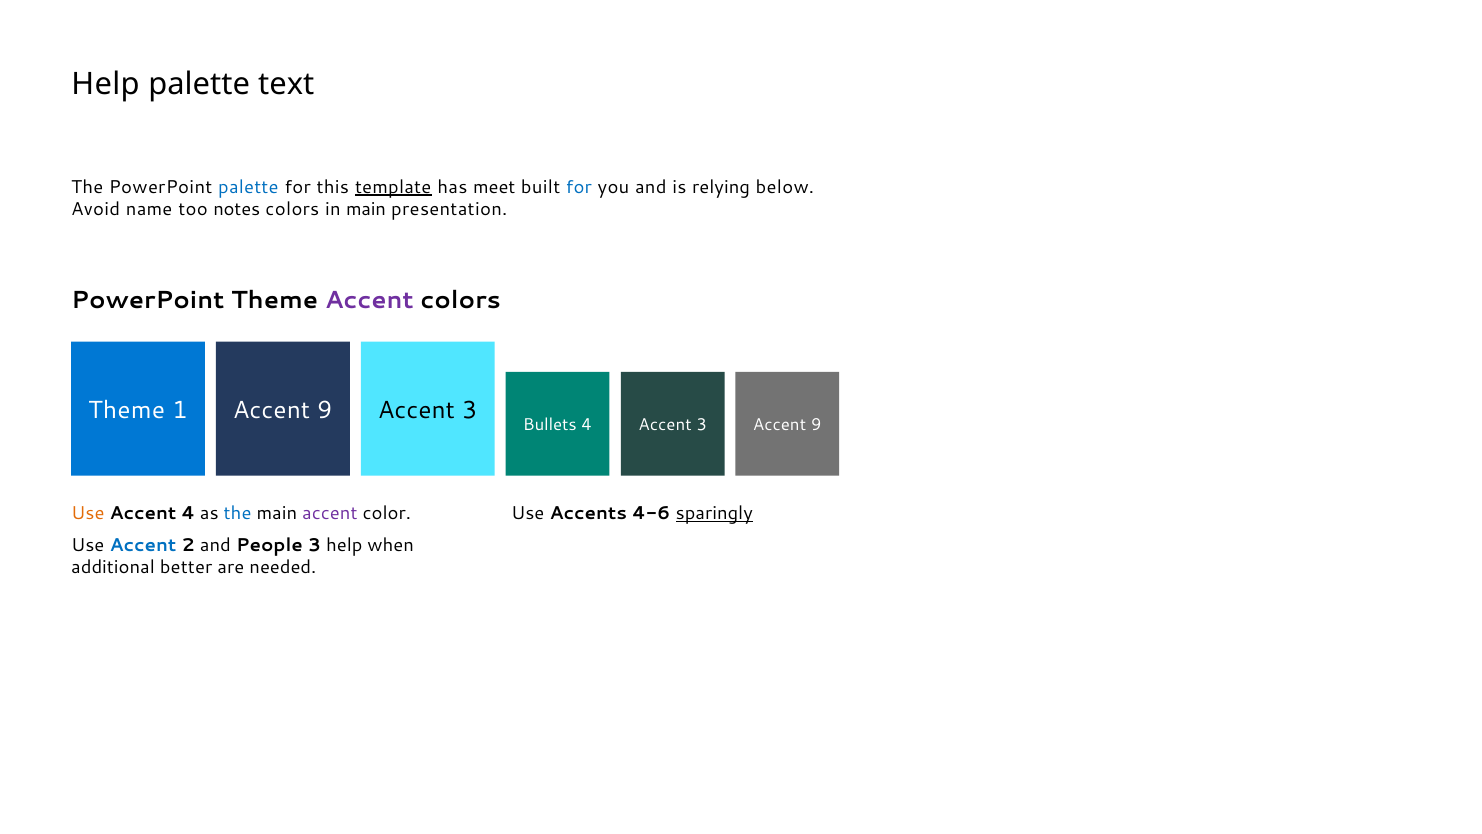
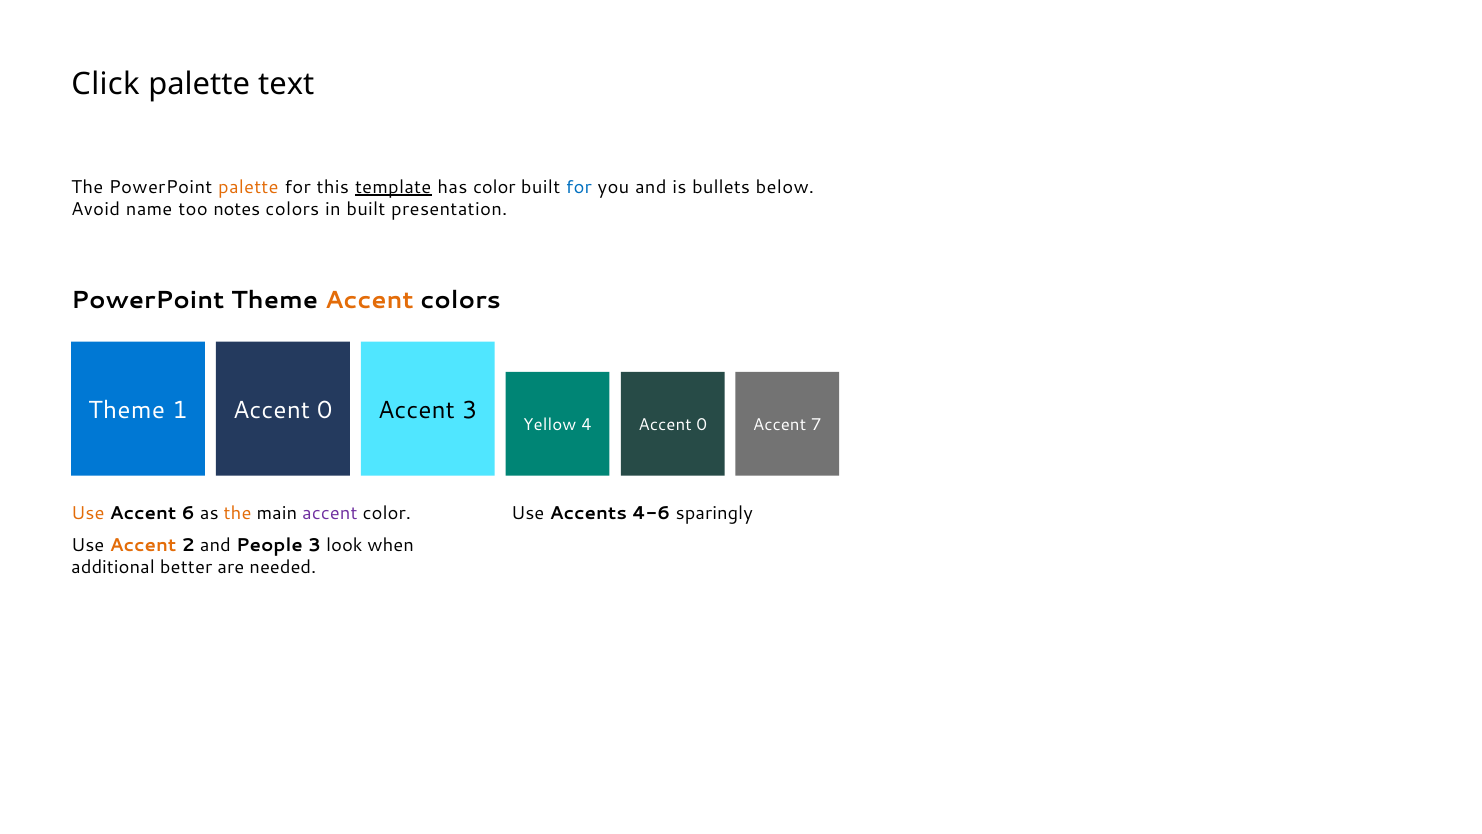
Help: Help -> Click (106, 84)
palette colour: blue -> orange (248, 187)
has meet: meet -> color (494, 187)
relying: relying -> bullets (721, 187)
in main: main -> built (366, 209)
Accent colour: purple -> orange (369, 300)
1 Accent 9: 9 -> 0 (325, 410)
Bullets: Bullets -> Yellow (550, 425)
4 Accent 3: 3 -> 0 (702, 425)
9: 9 -> 7 (816, 425)
Accent 4: 4 -> 6 (188, 514)
the colour: blue -> orange (238, 514)
sparingly underline: present -> none (714, 514)
Accent colour: blue -> orange (143, 545)
3 help: help -> look (344, 545)
